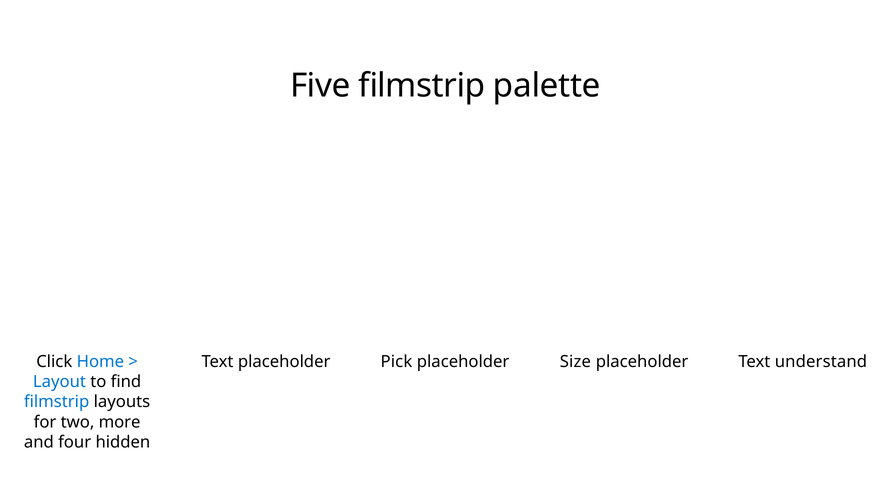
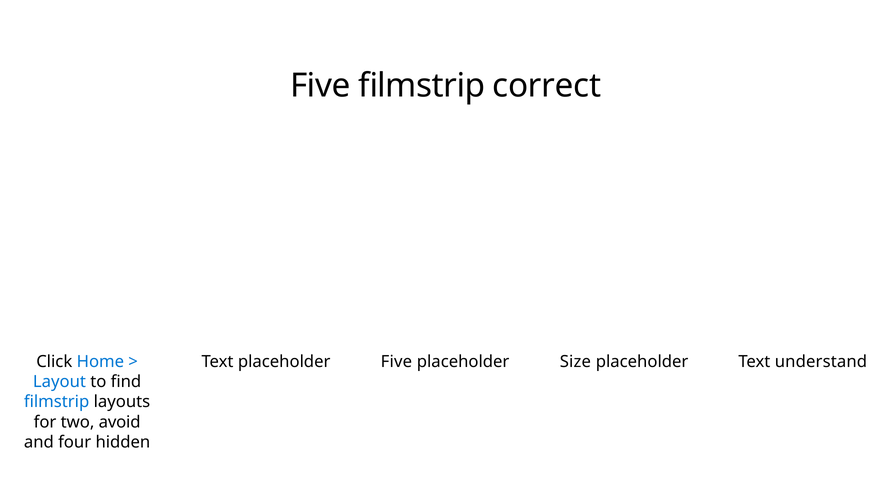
palette: palette -> correct (547, 86)
placeholder Pick: Pick -> Five (396, 362)
more: more -> avoid (120, 422)
